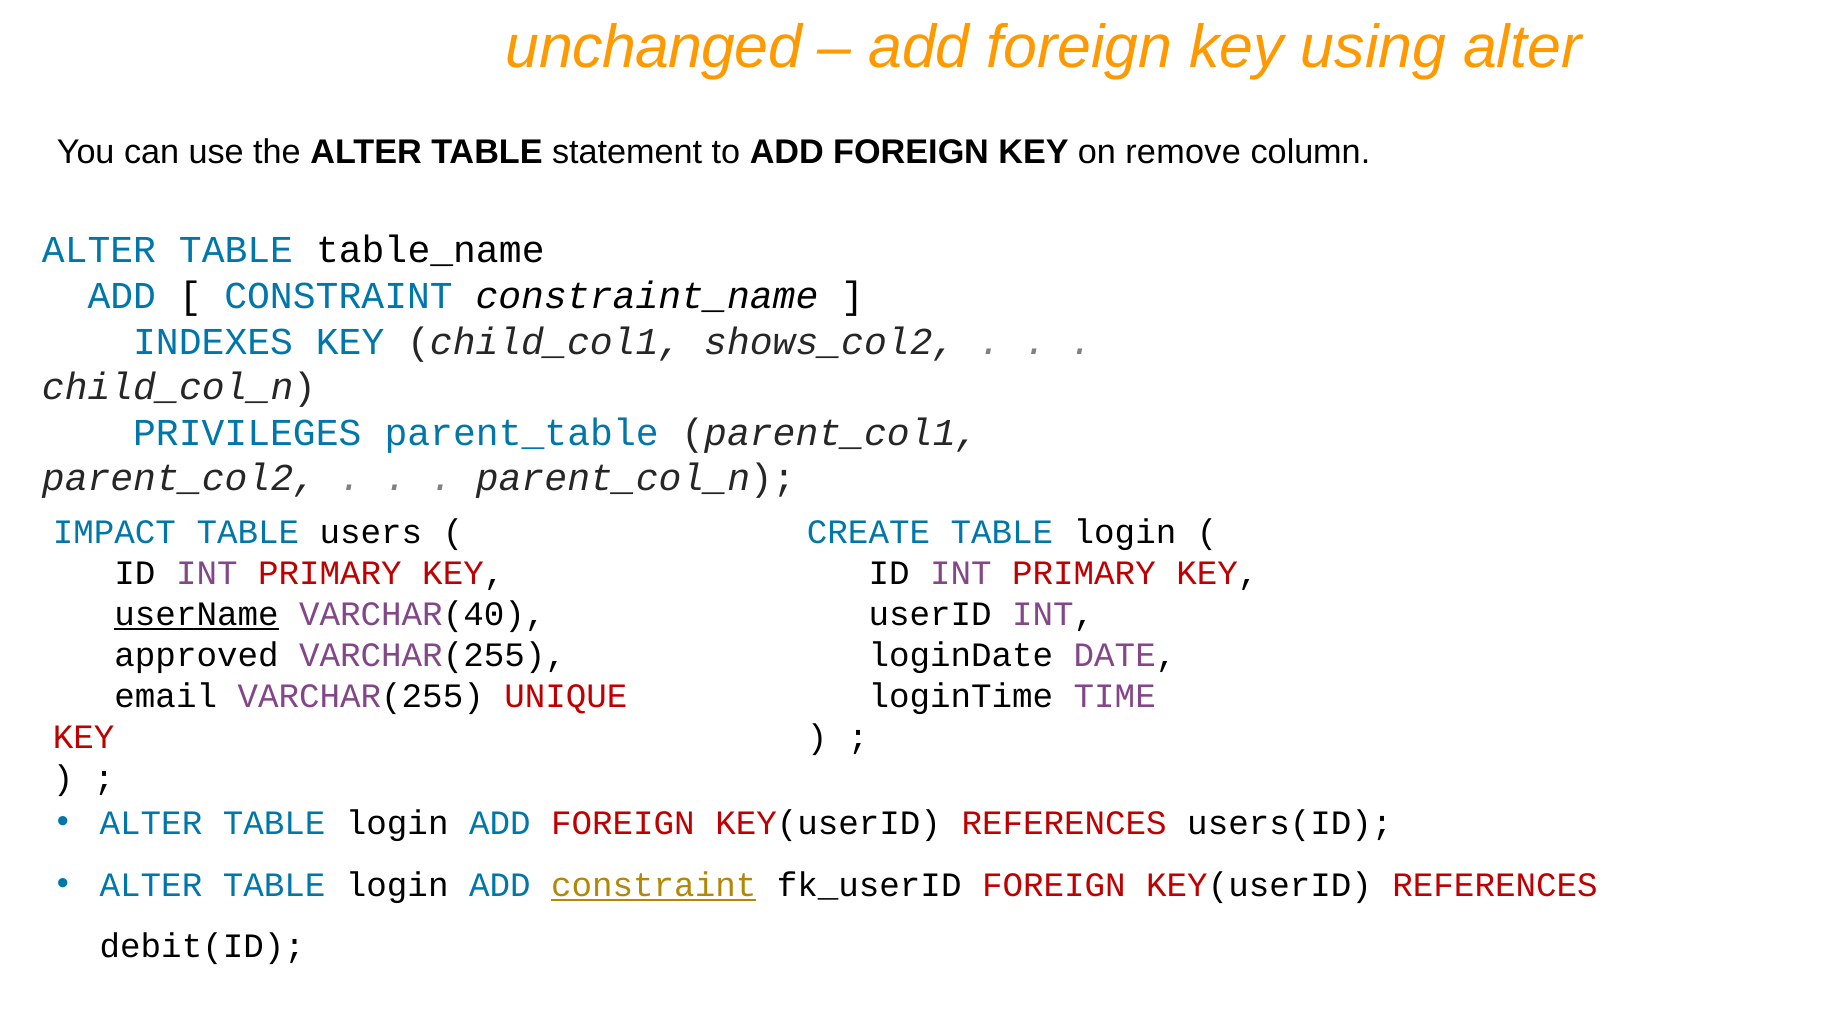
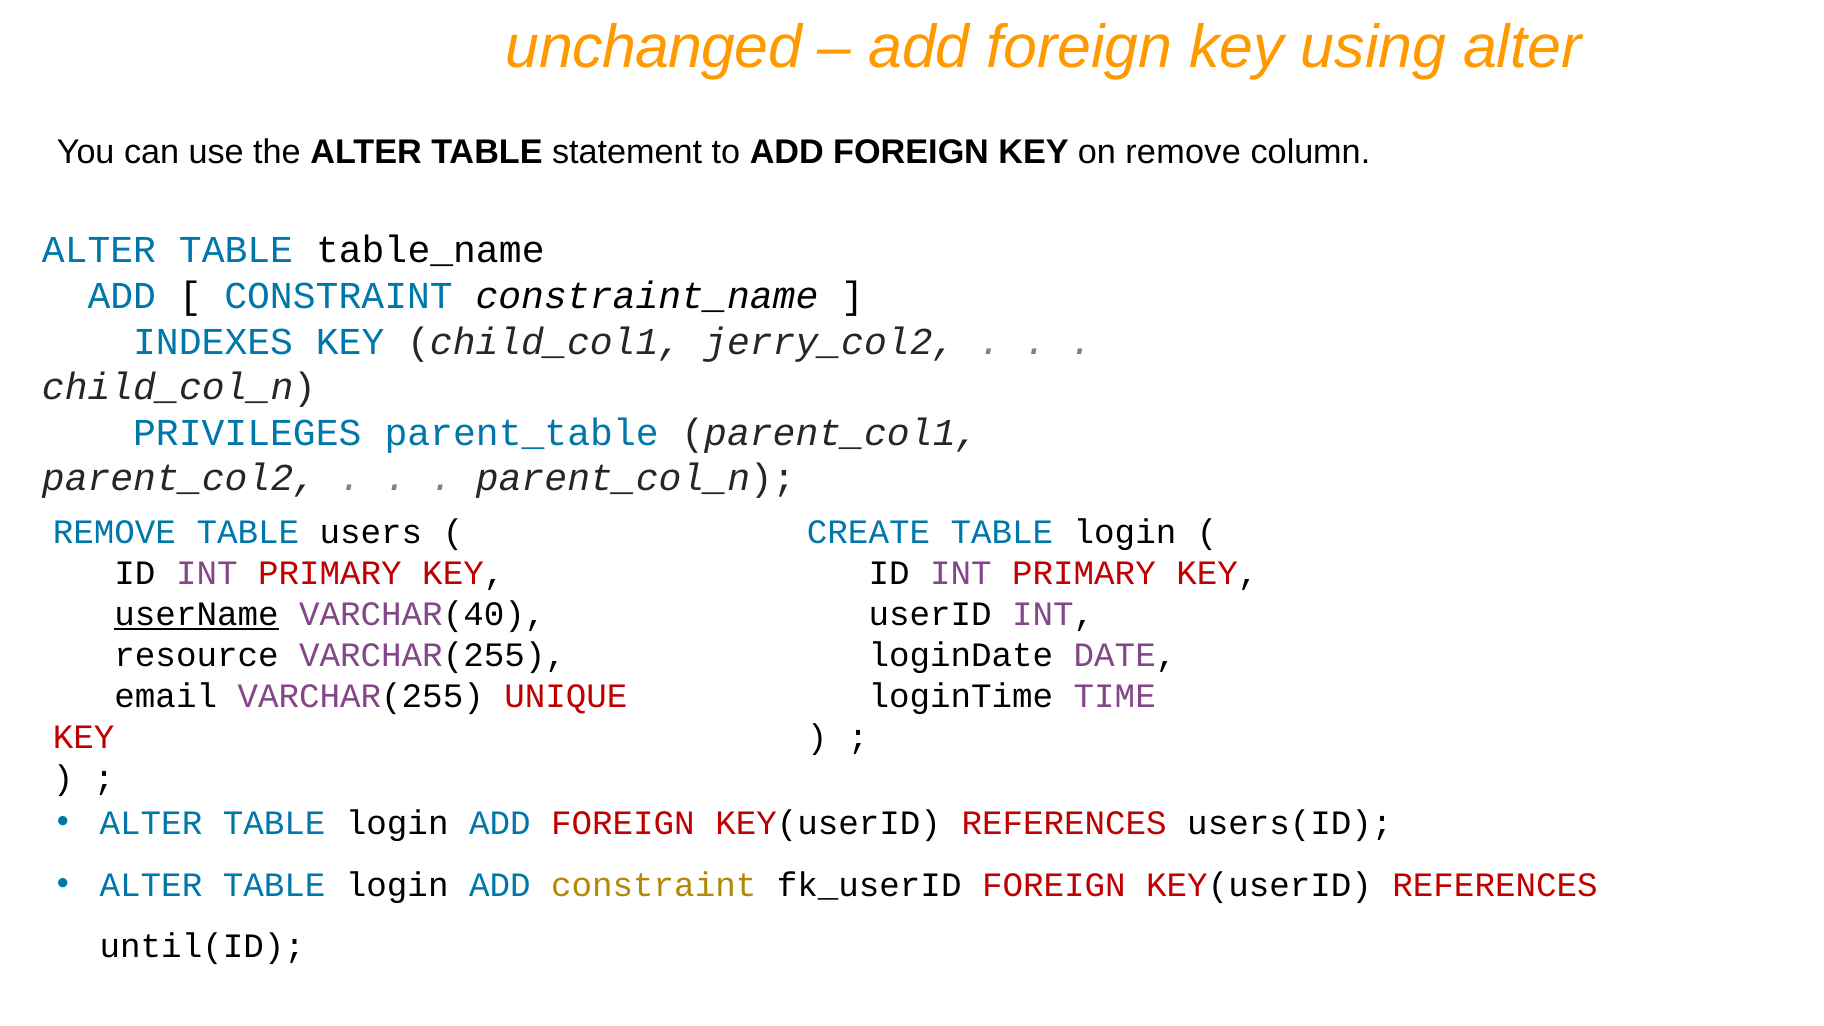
shows_col2: shows_col2 -> jerry_col2 (830, 341)
IMPACT: IMPACT -> REMOVE (114, 532)
approved: approved -> resource (197, 655)
constraint underline: present -> none (654, 885)
debit(ID: debit(ID -> until(ID (202, 946)
